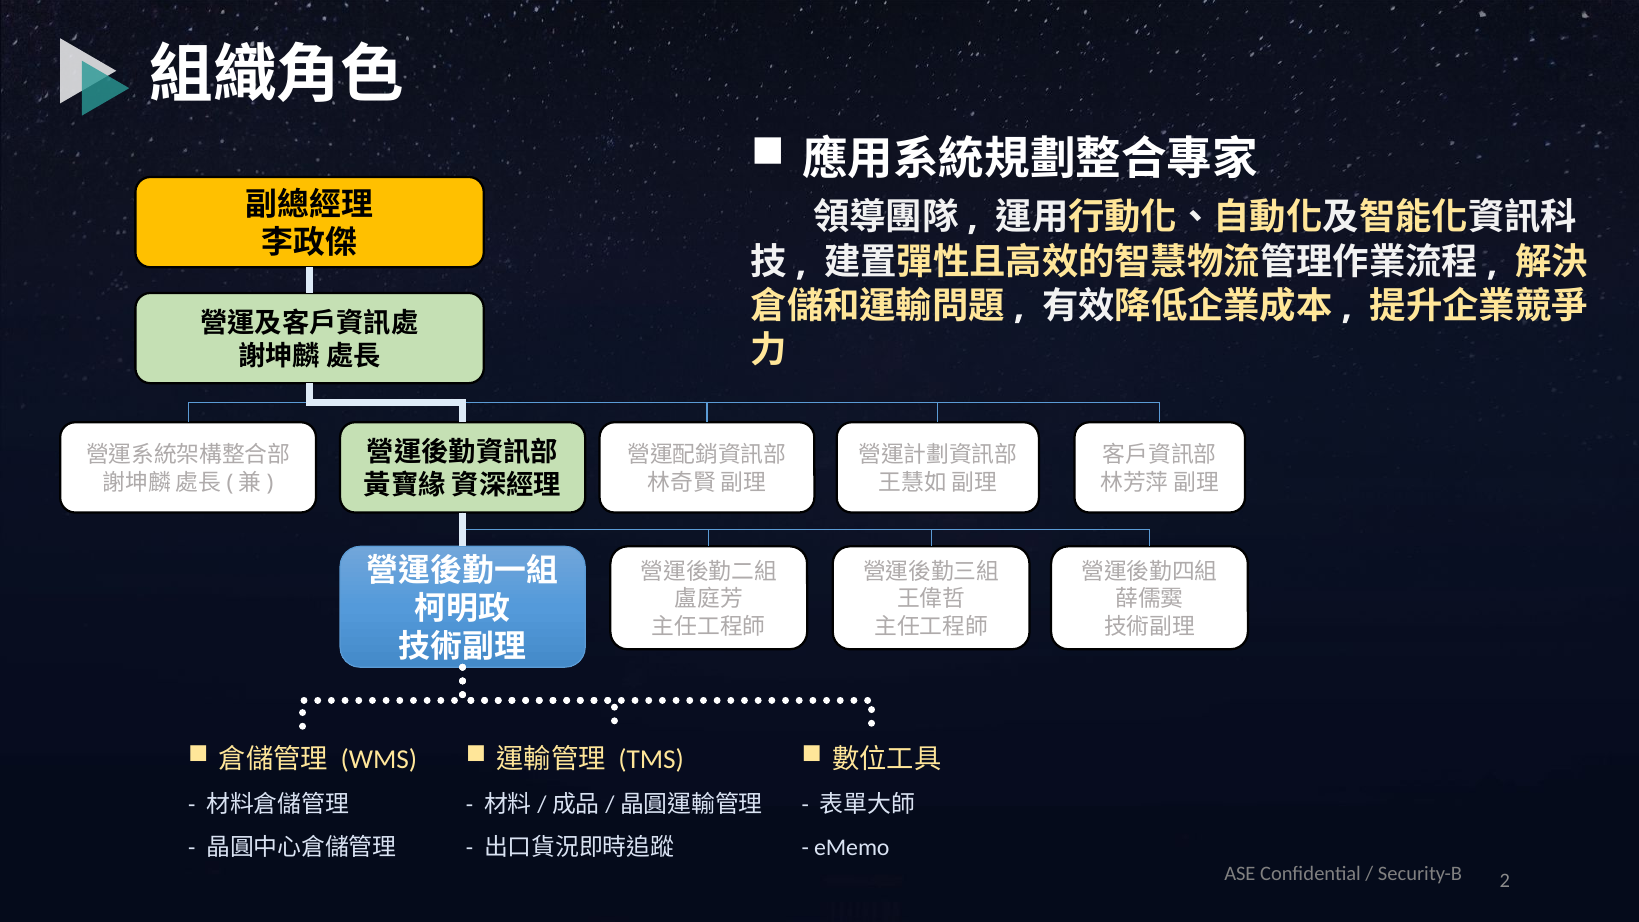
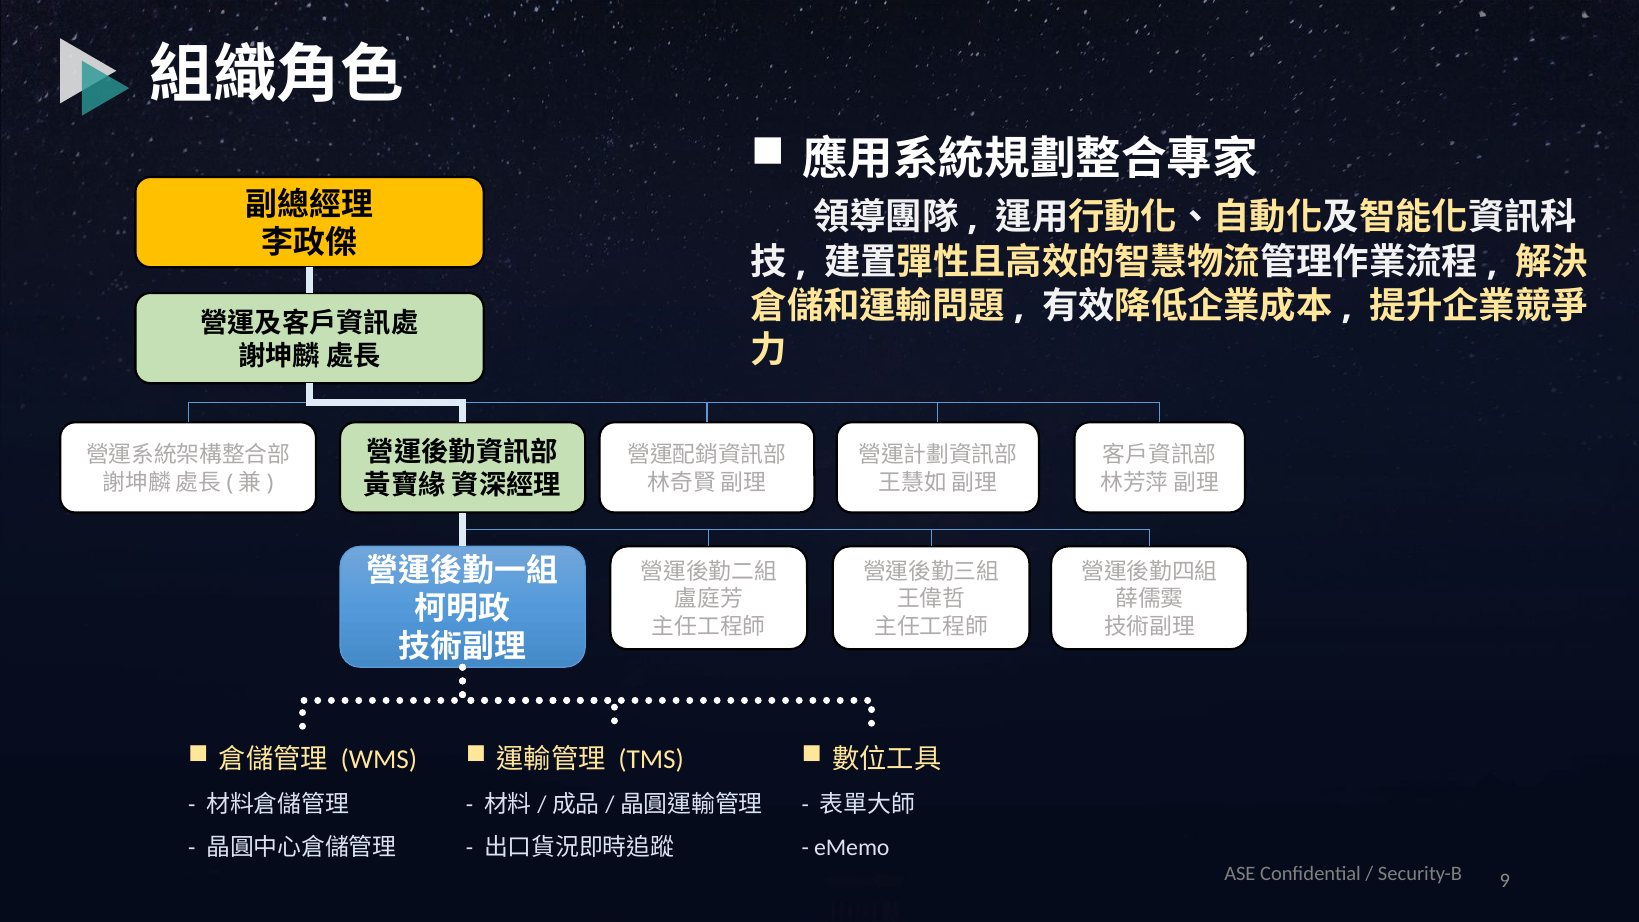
2: 2 -> 9 (1505, 880)
